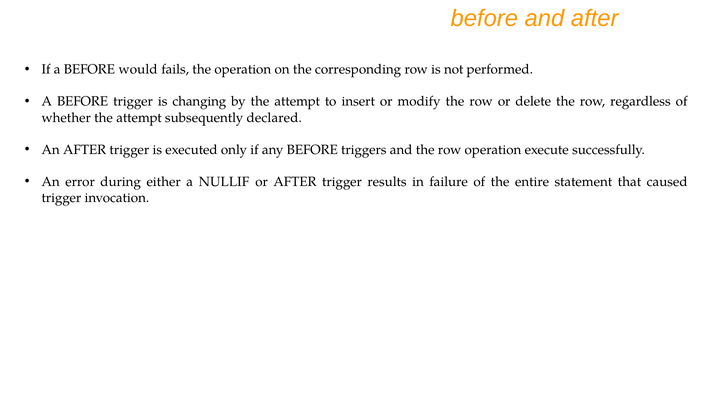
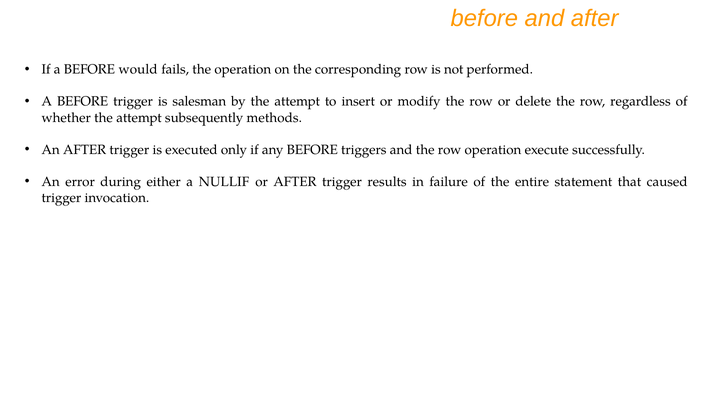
changing: changing -> salesman (199, 102)
declared: declared -> methods (274, 118)
